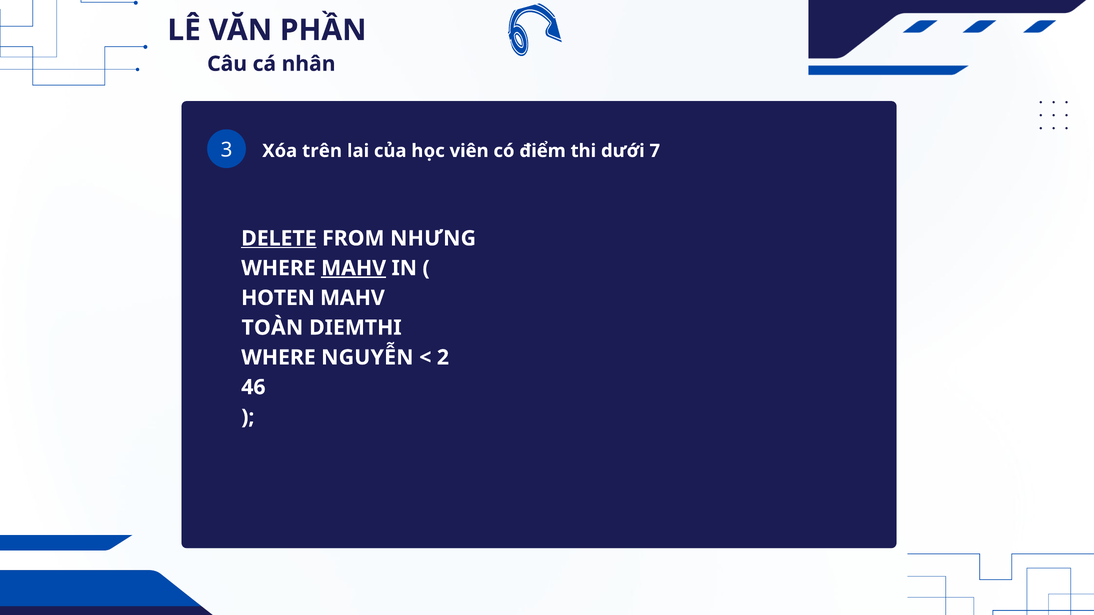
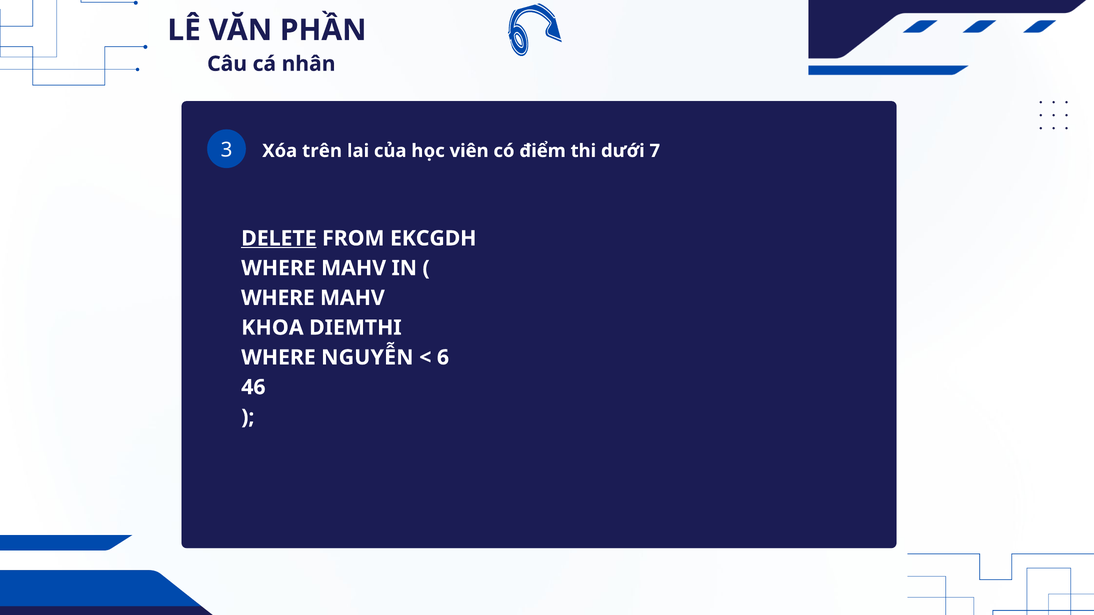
NHƯNG: NHƯNG -> EKCGDH (433, 239)
MAHV underline: present -> none (354, 268)
HOTEN: HOTEN -> WHERE (278, 298)
TOÀN: TOÀN -> KHOA (272, 328)
2: 2 -> 6 (443, 358)
